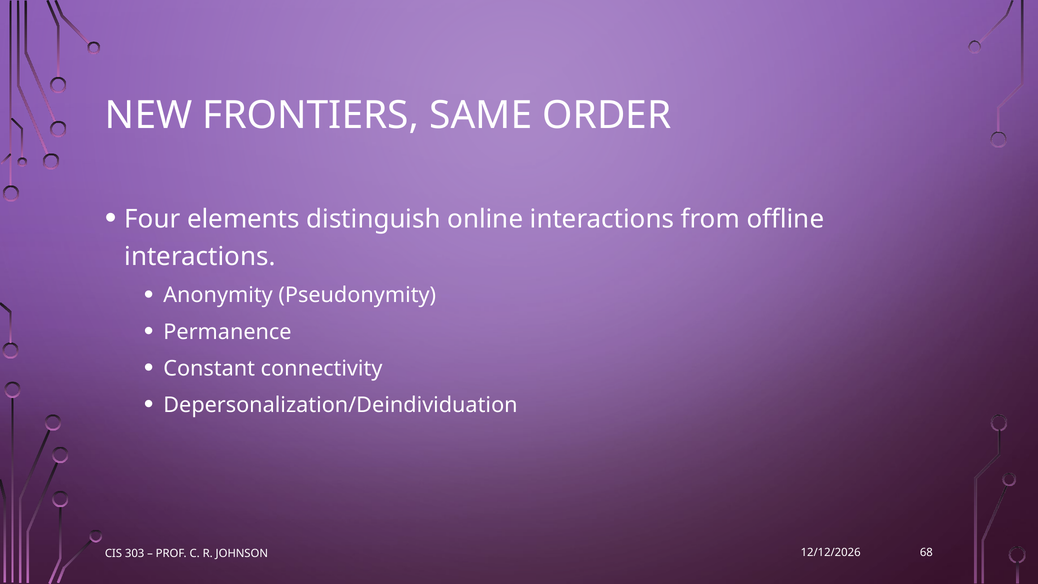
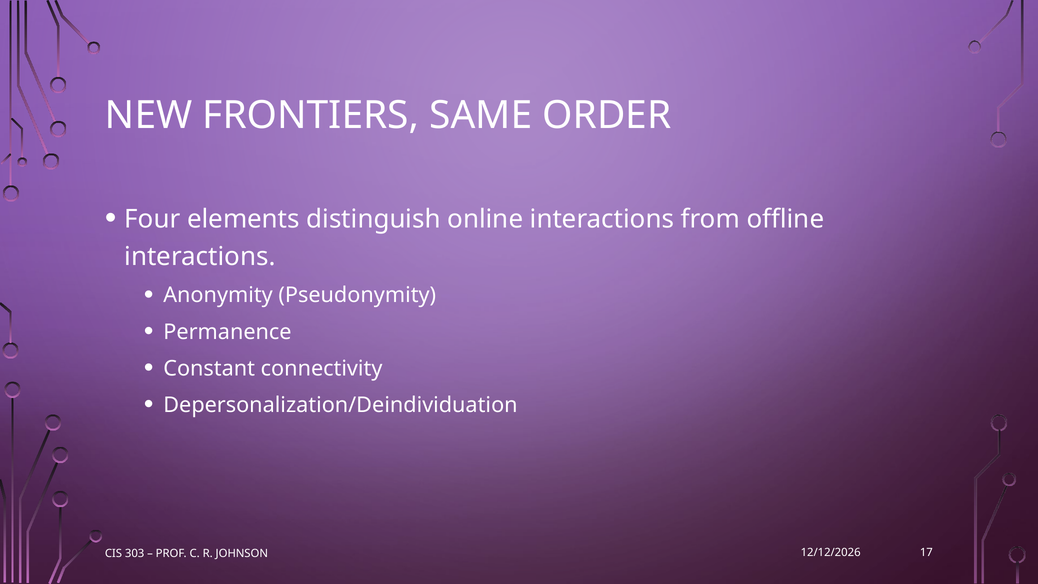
68: 68 -> 17 (926, 553)
